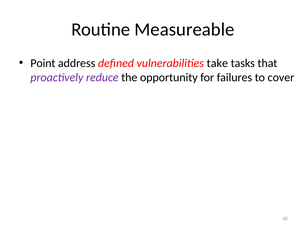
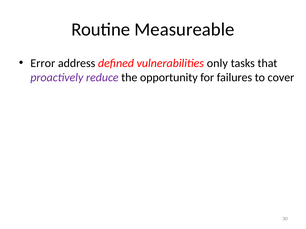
Point: Point -> Error (43, 63)
take: take -> only (217, 63)
